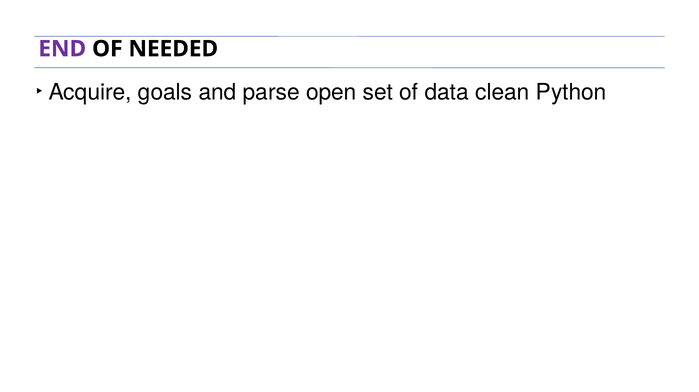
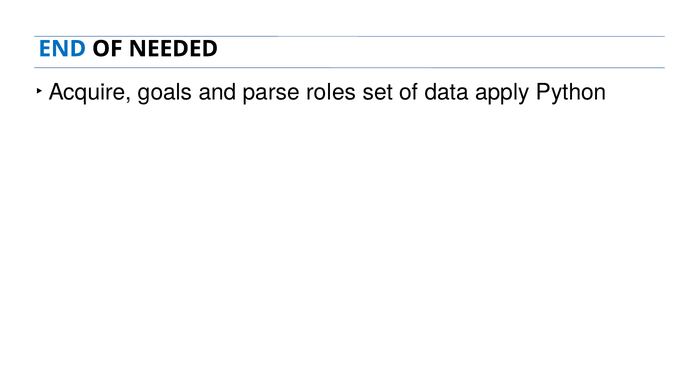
END colour: purple -> blue (62, 49)
open: open -> roles (331, 92)
clean: clean -> apply (502, 92)
